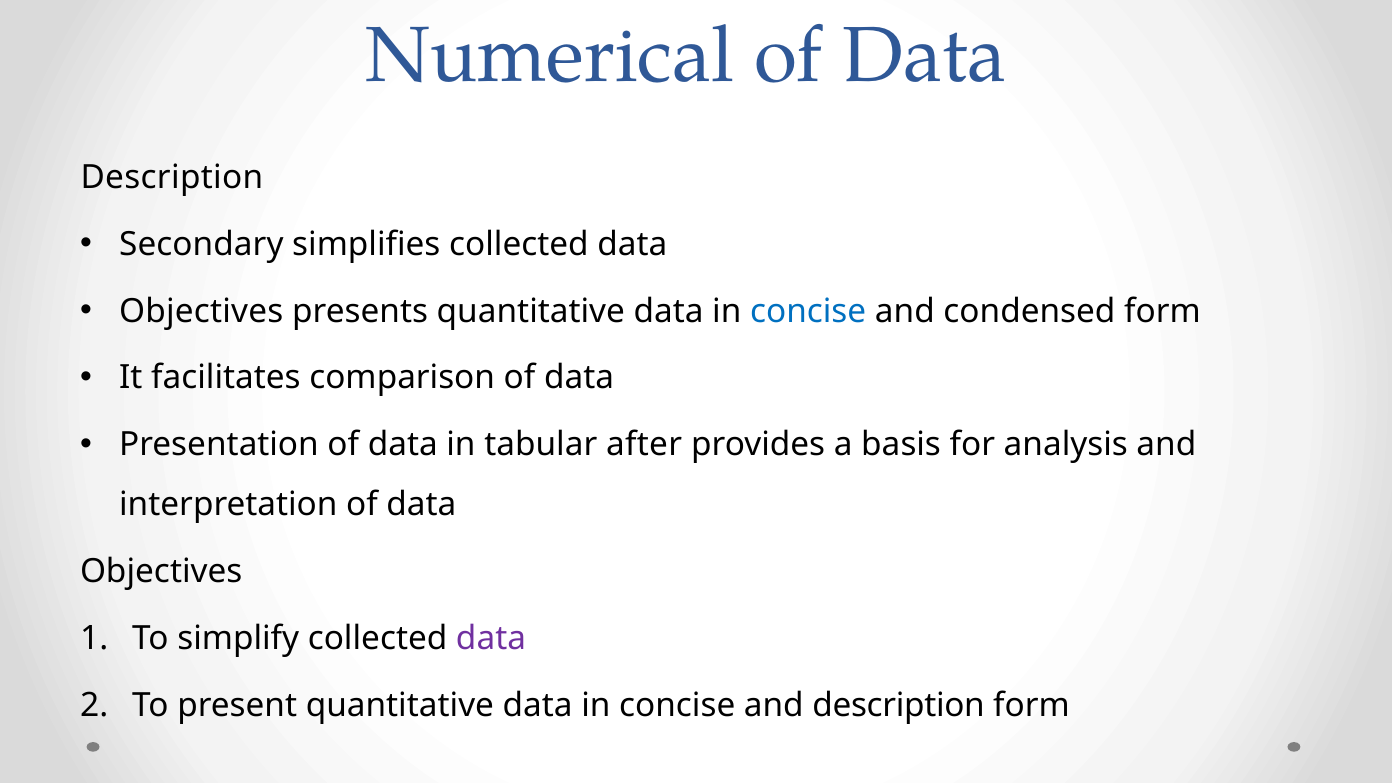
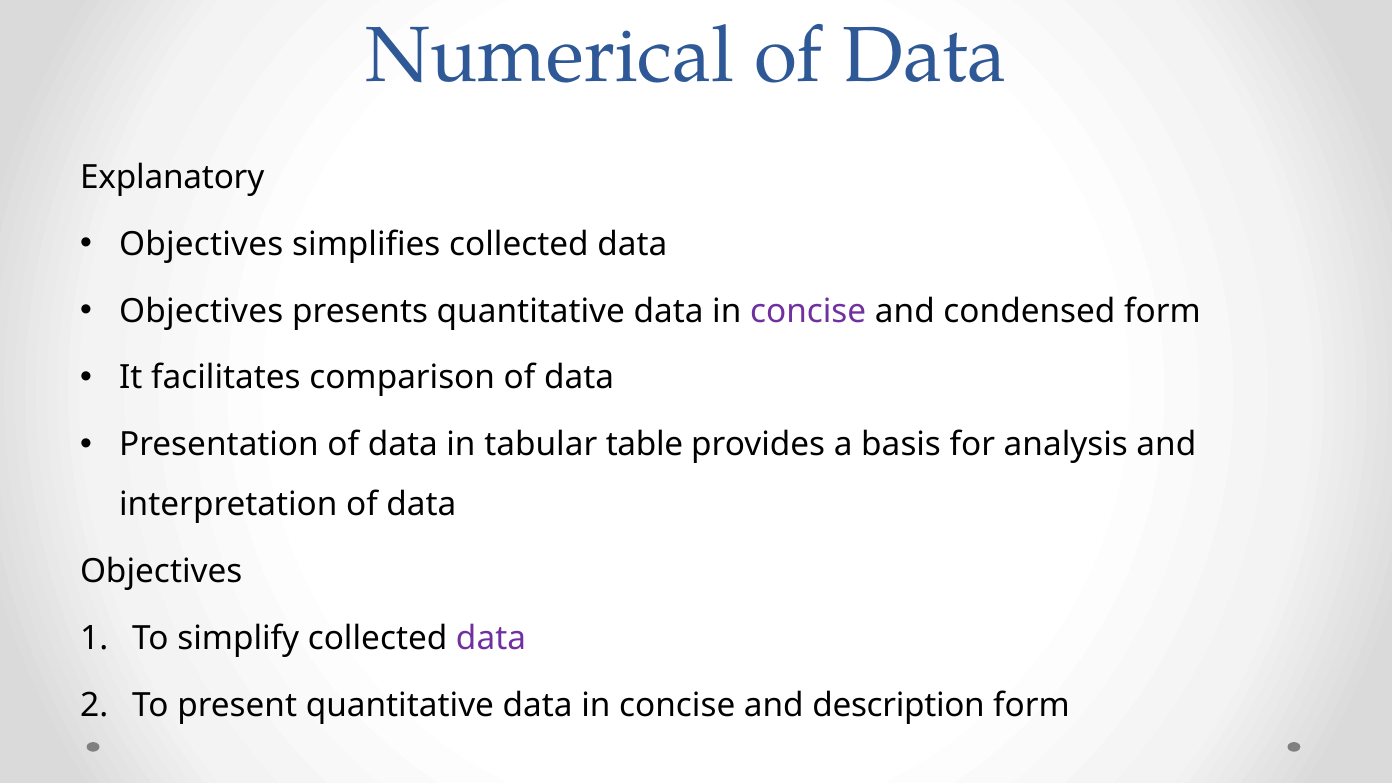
Description: Description -> Explanatory (172, 177)
Secondary: Secondary -> Objectives (201, 244)
concise colour: blue -> purple (808, 311)
after: after -> table (644, 445)
